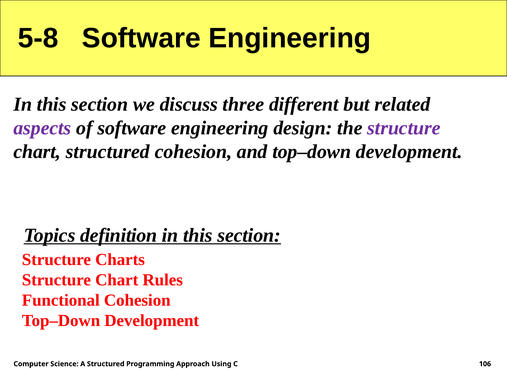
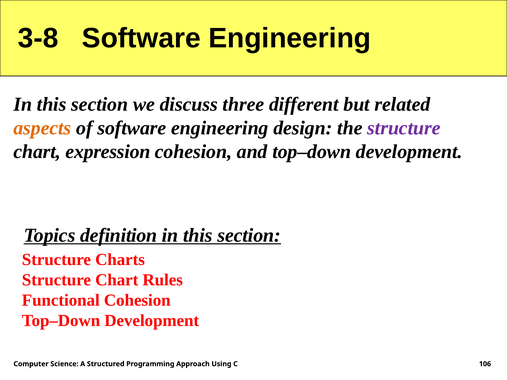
5-8: 5-8 -> 3-8 (38, 38)
aspects colour: purple -> orange (42, 128)
chart structured: structured -> expression (108, 152)
